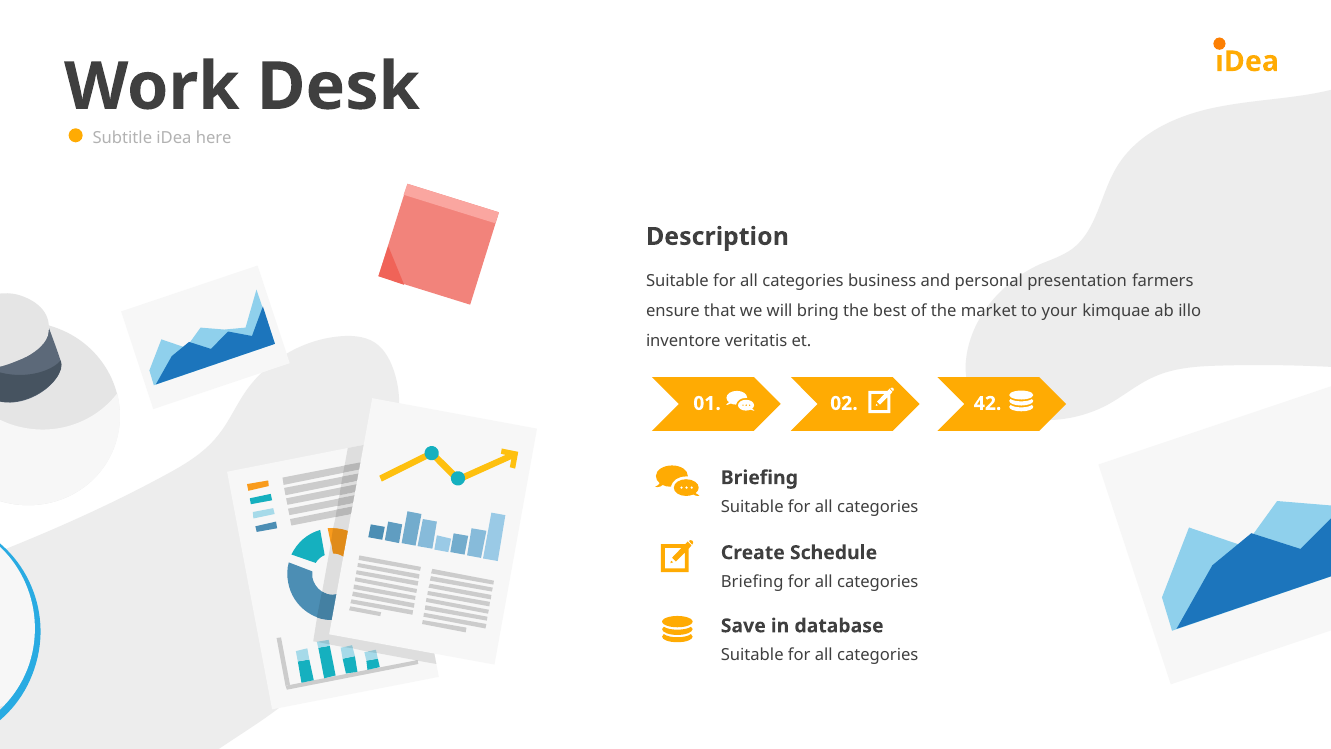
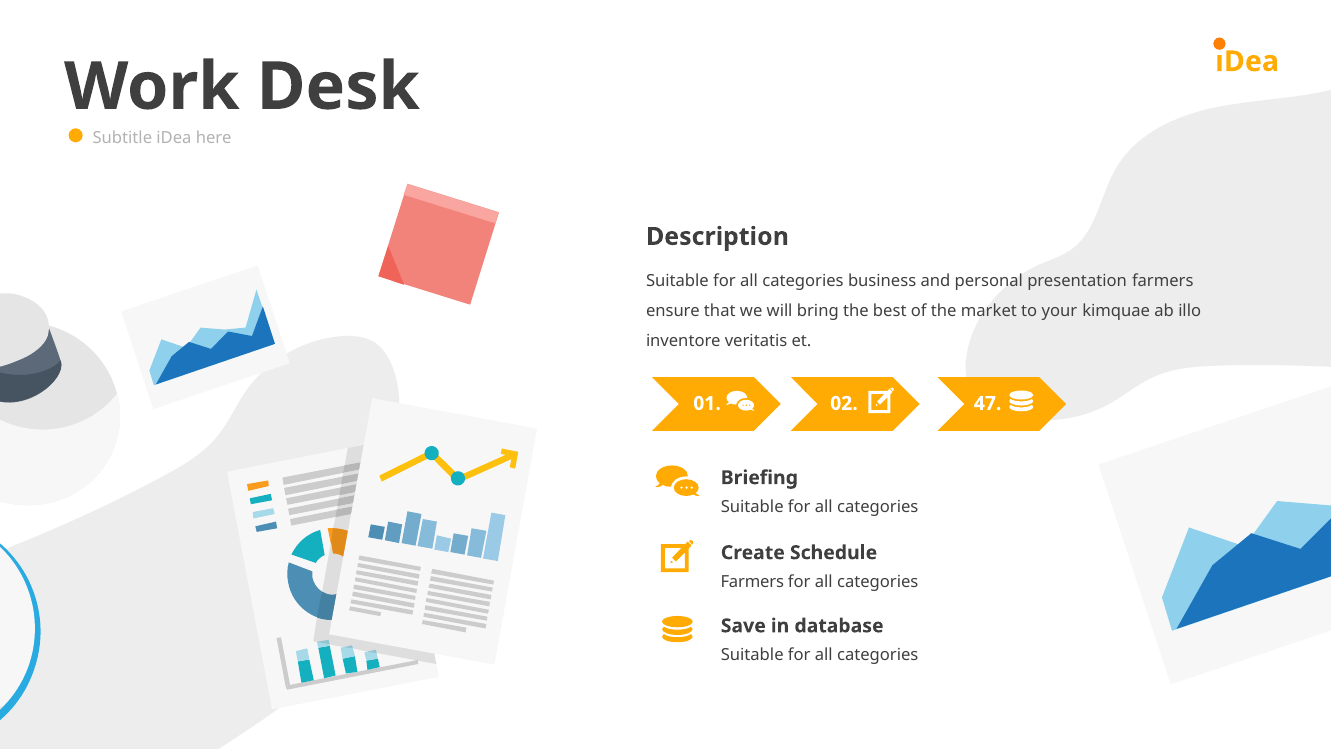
42: 42 -> 47 (988, 403)
Briefing: Briefing -> Farmers (752, 581)
